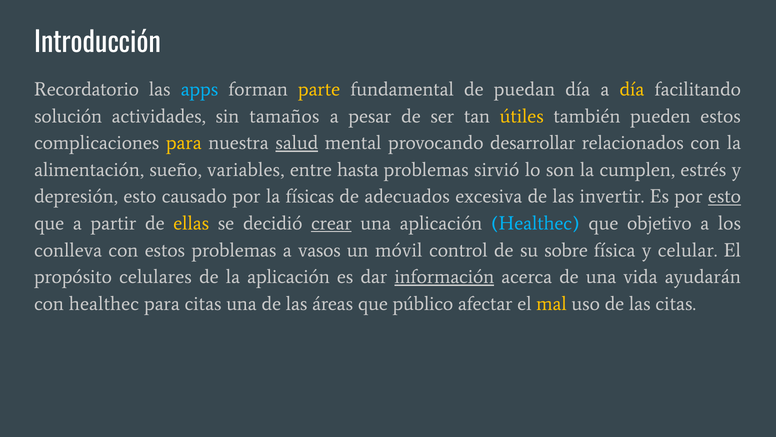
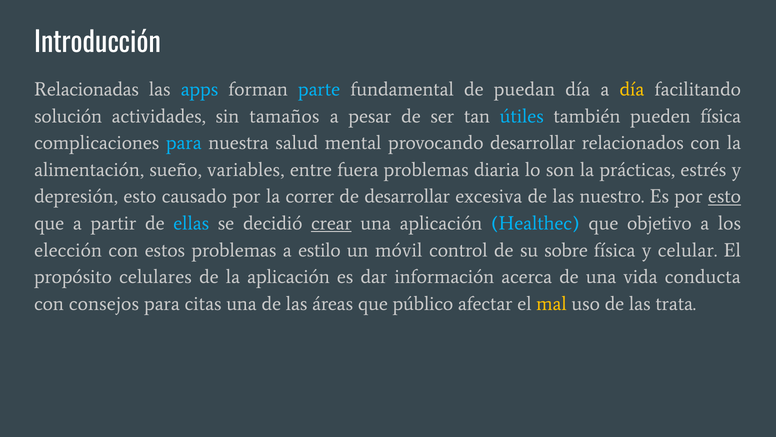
Recordatorio: Recordatorio -> Relacionadas (87, 89)
parte colour: yellow -> light blue (319, 89)
útiles colour: yellow -> light blue (522, 116)
pueden estos: estos -> física (721, 116)
para colour: yellow -> light blue (184, 143)
salud underline: present -> none (297, 143)
hasta: hasta -> fuera (358, 170)
sirvió: sirvió -> diaria (497, 170)
cumplen: cumplen -> prácticas (637, 170)
físicas: físicas -> correr (310, 196)
de adecuados: adecuados -> desarrollar (407, 196)
invertir: invertir -> nuestro (612, 196)
ellas colour: yellow -> light blue (191, 223)
conlleva: conlleva -> elección (68, 250)
vasos: vasos -> estilo (319, 250)
información underline: present -> none (444, 277)
ayudarán: ayudarán -> conducta (703, 277)
con healthec: healthec -> consejos (104, 303)
las citas: citas -> trata (676, 303)
